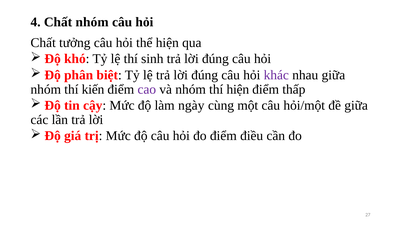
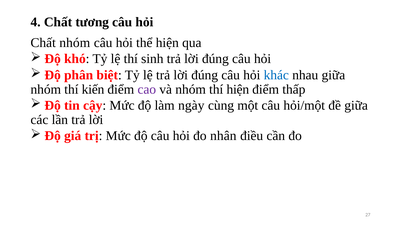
Chất nhóm: nhóm -> tương (92, 22)
Chất tưởng: tưởng -> nhóm (75, 43)
khác colour: purple -> blue (276, 75)
đo điểm: điểm -> nhân (223, 136)
